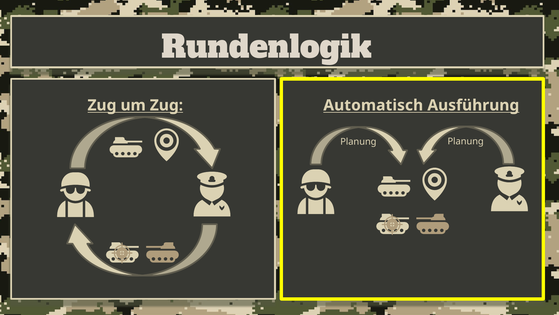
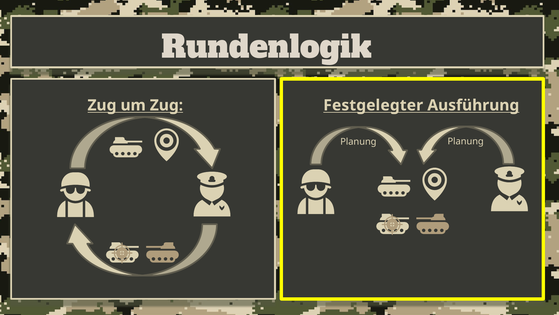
Automatisch: Automatisch -> Festgelegter (373, 105)
